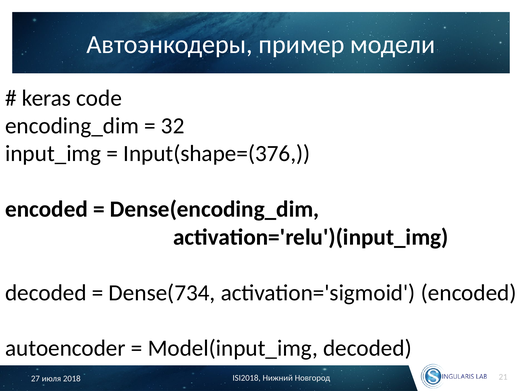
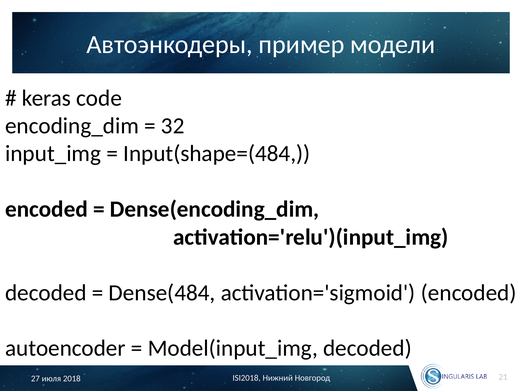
Input(shape=(376: Input(shape=(376 -> Input(shape=(484 (217, 154)
Dense(734: Dense(734 -> Dense(484 (162, 293)
